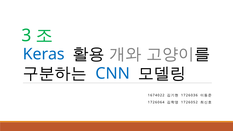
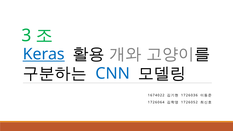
Keras underline: none -> present (44, 54)
